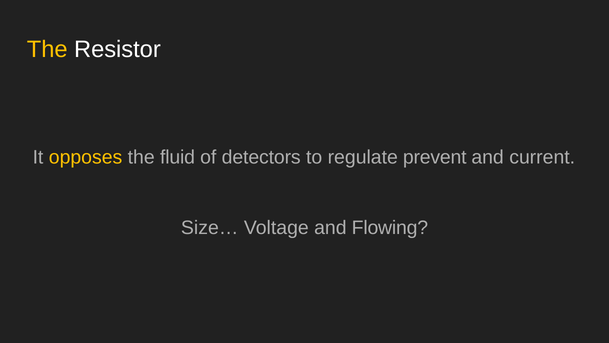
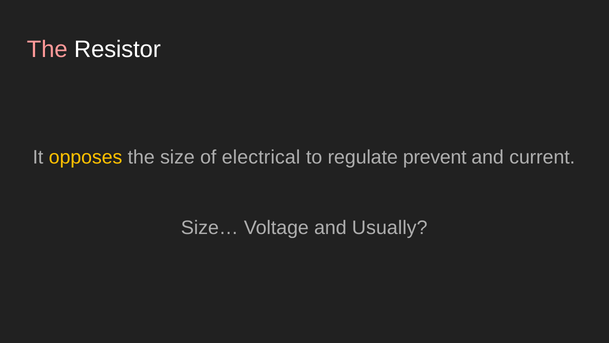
The colour: yellow -> pink (47, 49)
fluid: fluid -> size (177, 157)
detectors: detectors -> electrical (261, 157)
Flowing: Flowing -> Usually (390, 228)
